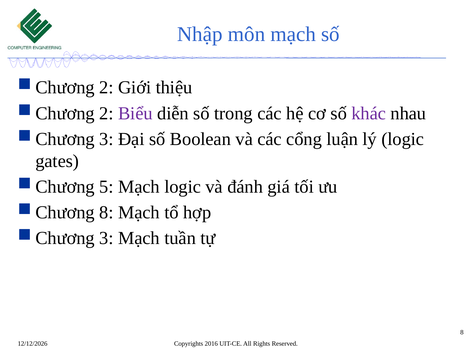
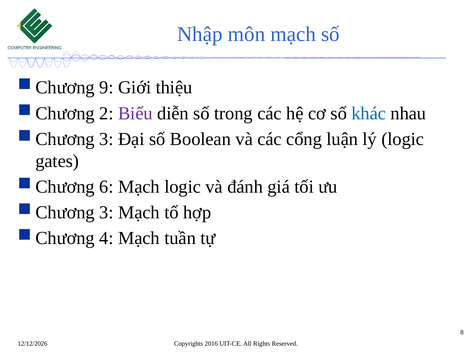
2: 2 -> 9 (106, 88)
khác colour: purple -> blue (369, 113)
5: 5 -> 6 (106, 187)
8: 8 -> 3 (106, 212)
3: 3 -> 4 (106, 238)
